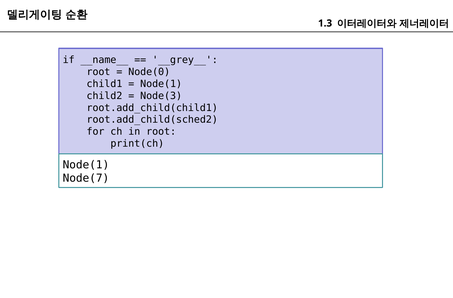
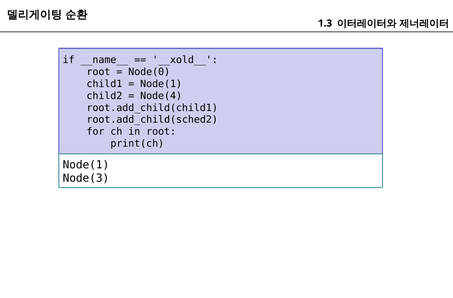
__grey__: __grey__ -> __xold__ (185, 60)
Node(3: Node(3 -> Node(4 (161, 96)
Node(7: Node(7 -> Node(3 (86, 178)
